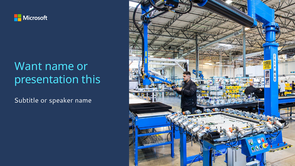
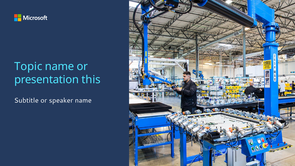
Want: Want -> Topic (28, 66)
